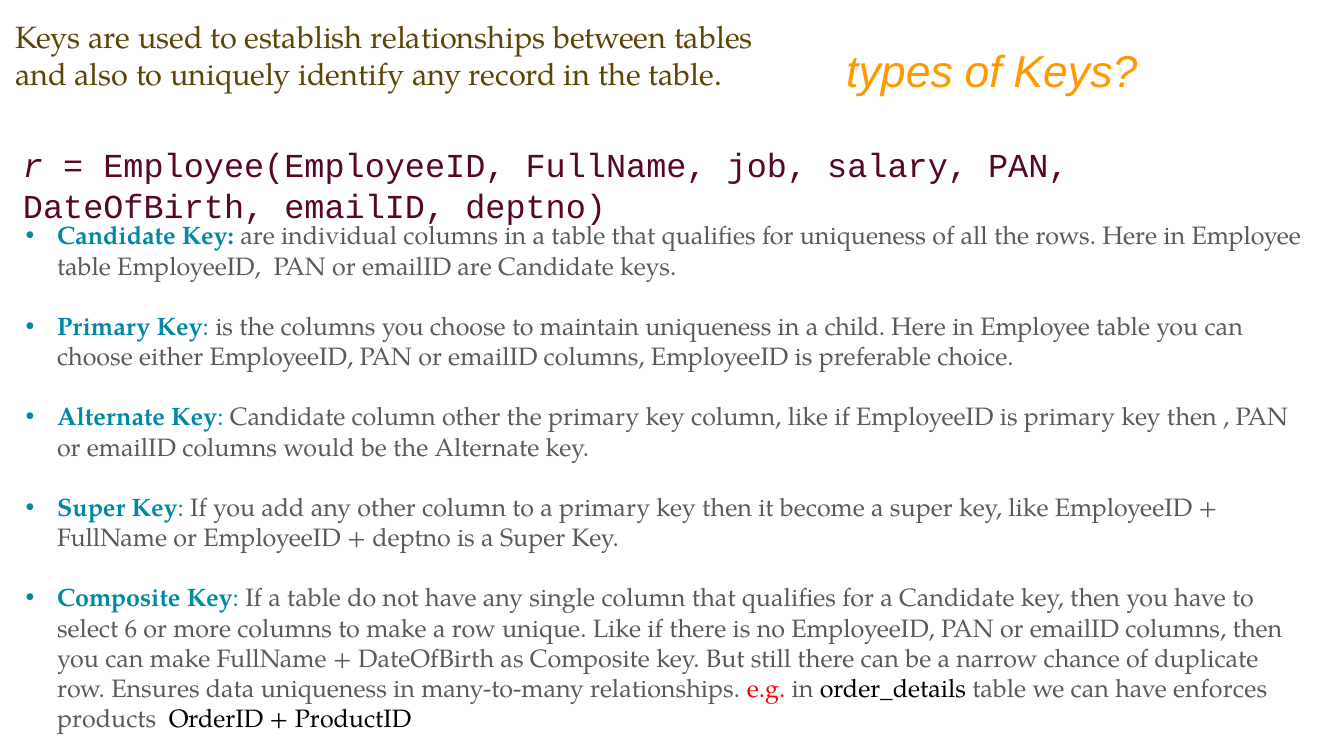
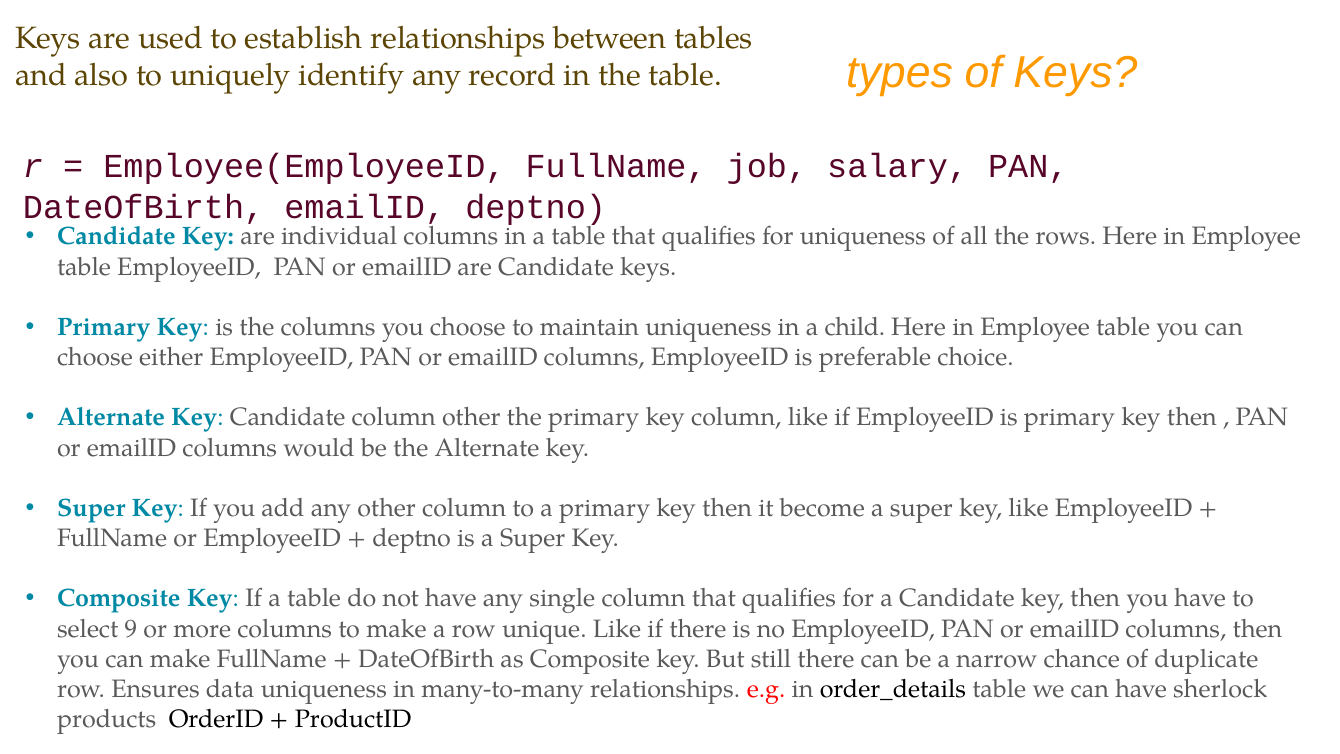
6: 6 -> 9 (131, 628)
enforces: enforces -> sherlock (1220, 689)
